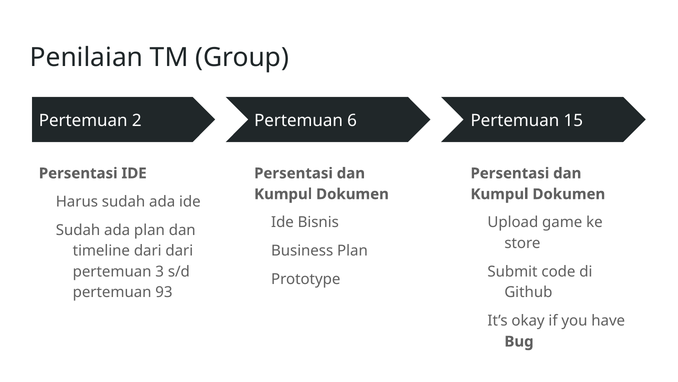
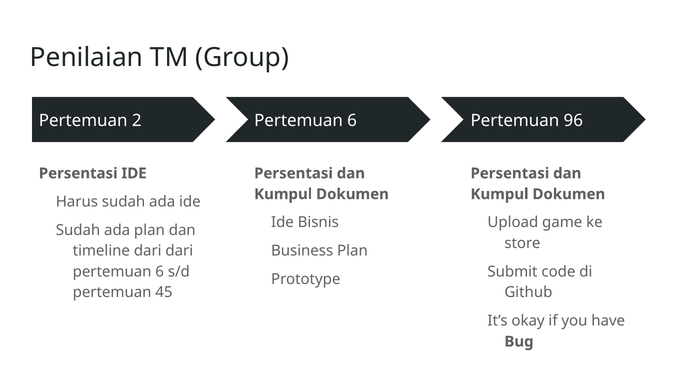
15: 15 -> 96 (573, 120)
3: 3 -> 6 (160, 271)
93: 93 -> 45 (164, 292)
